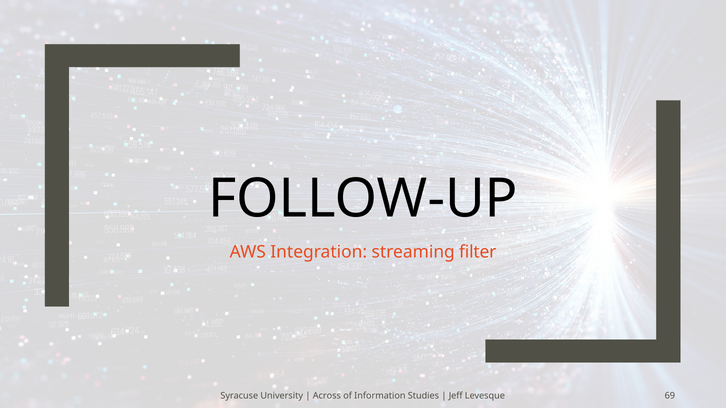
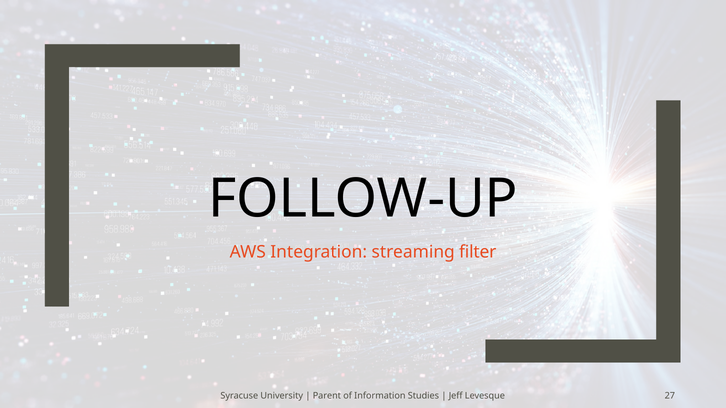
Across: Across -> Parent (327, 396)
69: 69 -> 27 (670, 396)
